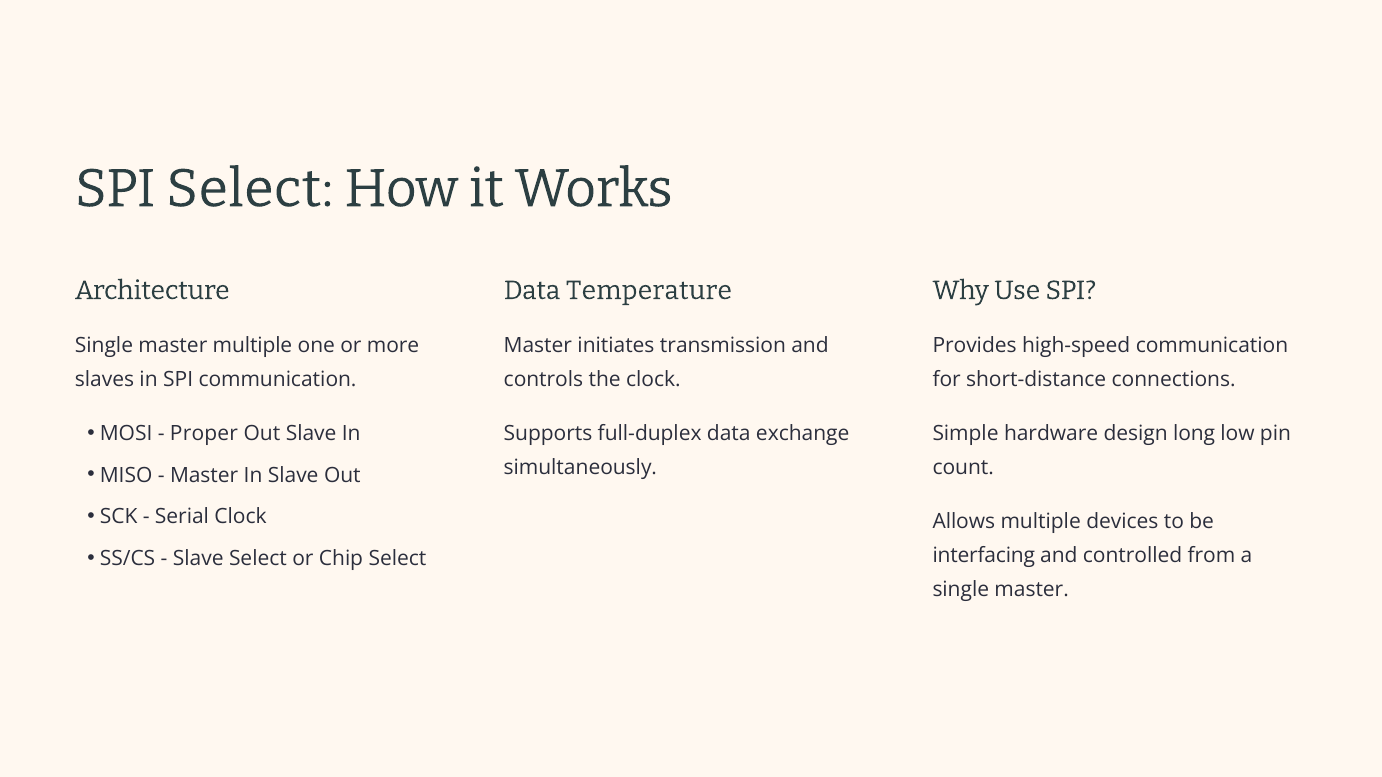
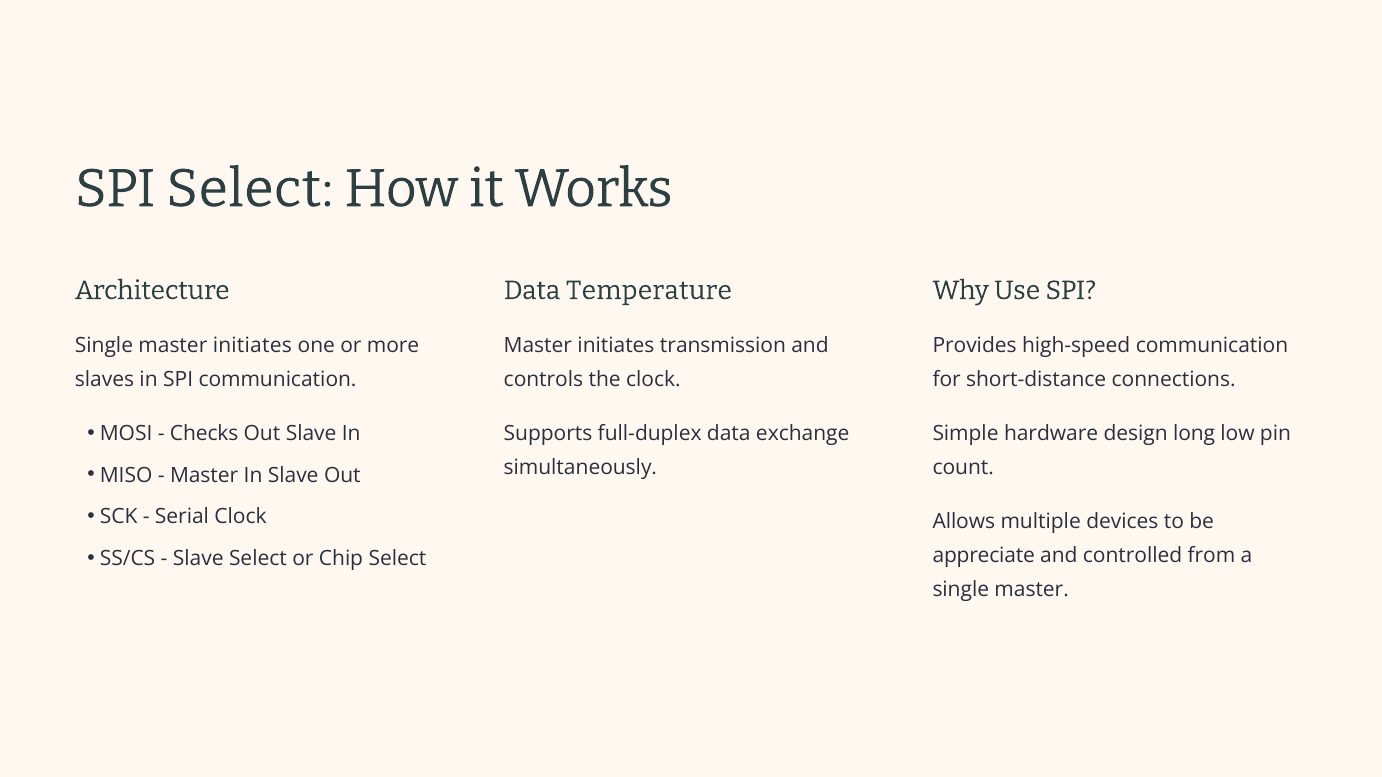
Single master multiple: multiple -> initiates (252, 346)
Proper: Proper -> Checks (204, 434)
interfacing: interfacing -> appreciate (984, 556)
